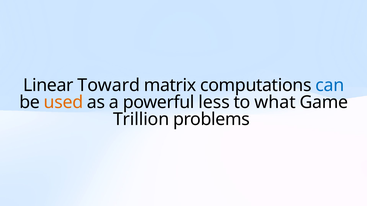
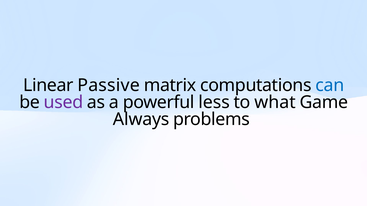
Toward: Toward -> Passive (109, 85)
used colour: orange -> purple (63, 102)
Trillion: Trillion -> Always (141, 120)
